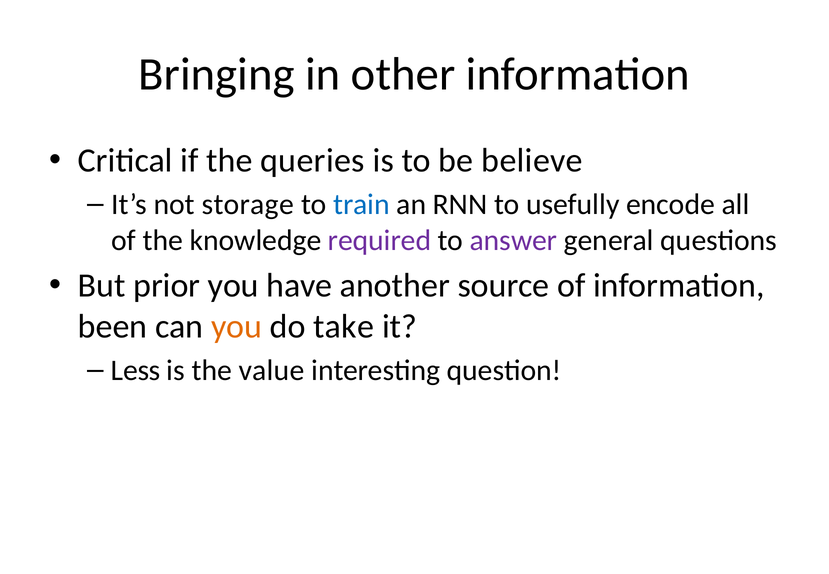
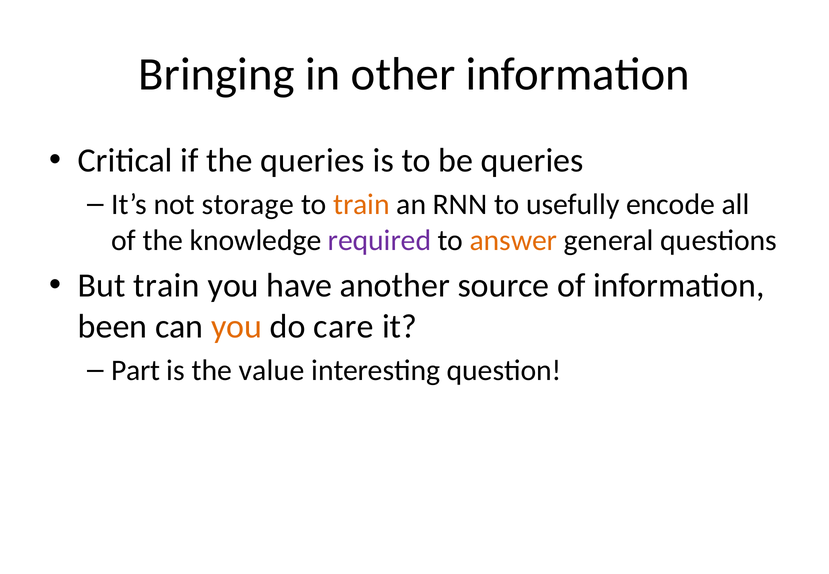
be believe: believe -> queries (532, 161)
train colour: blue -> orange (361, 204)
answer colour: purple -> orange (514, 240)
But prior: prior -> train (167, 286)
take: take -> care (344, 326)
Less: Less -> Part (136, 370)
